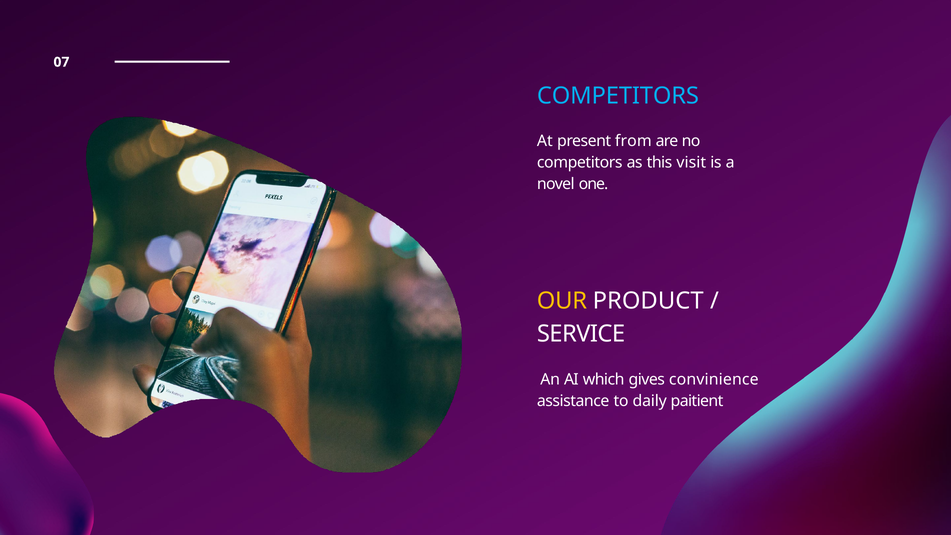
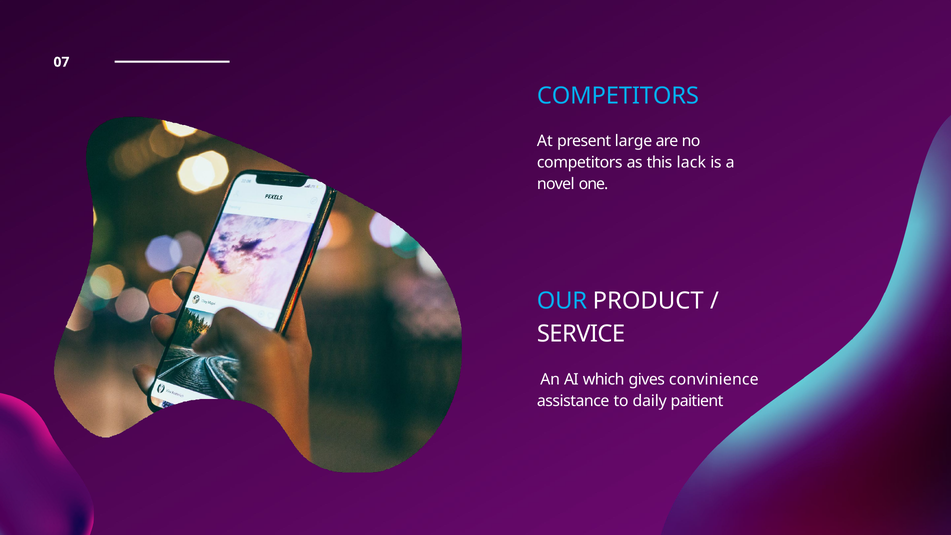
from: from -> large (634, 141)
visit: visit -> lack (691, 163)
OUR colour: yellow -> light blue (562, 301)
